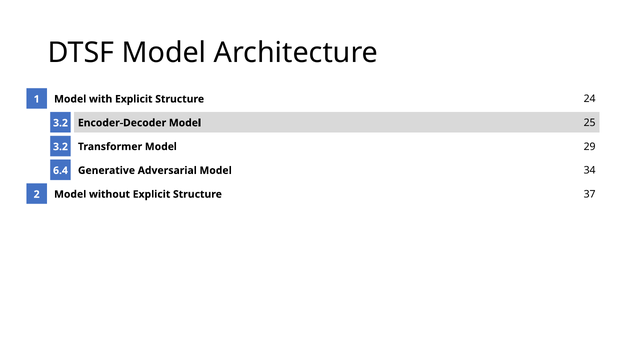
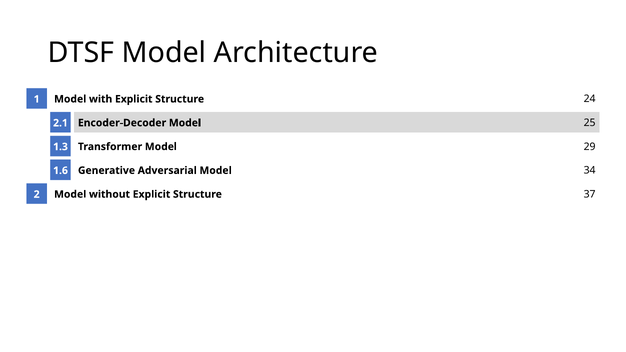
3.2: 3.2 -> 2.1 (60, 123)
3.2: 3.2 -> 1.3 (60, 147)
6.4: 6.4 -> 1.6 (60, 171)
